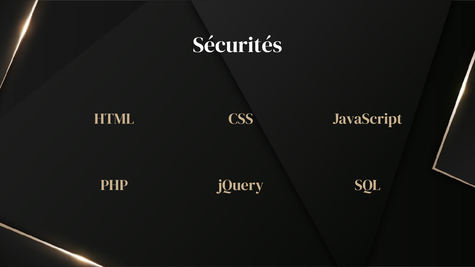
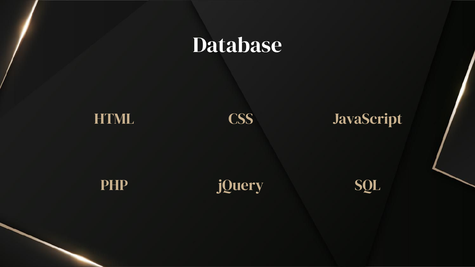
Sécurités: Sécurités -> Database (237, 45)
